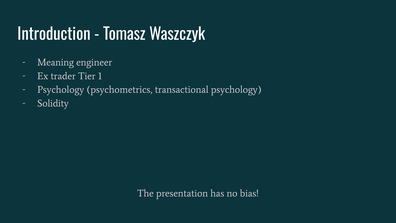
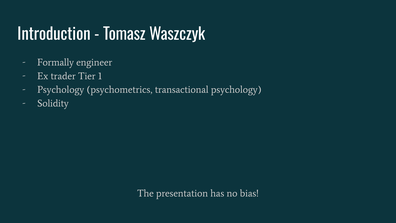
Meaning: Meaning -> Formally (56, 62)
